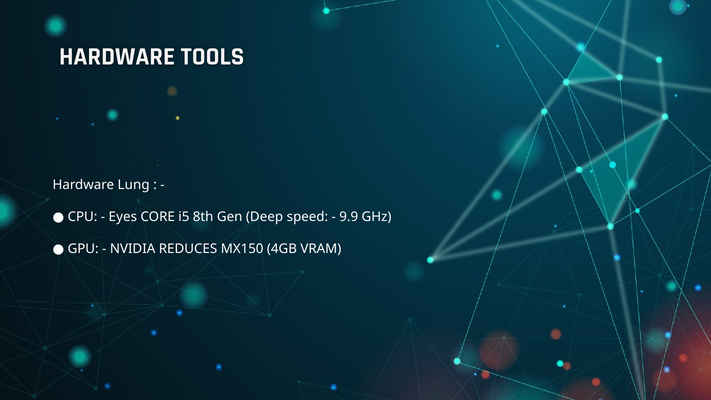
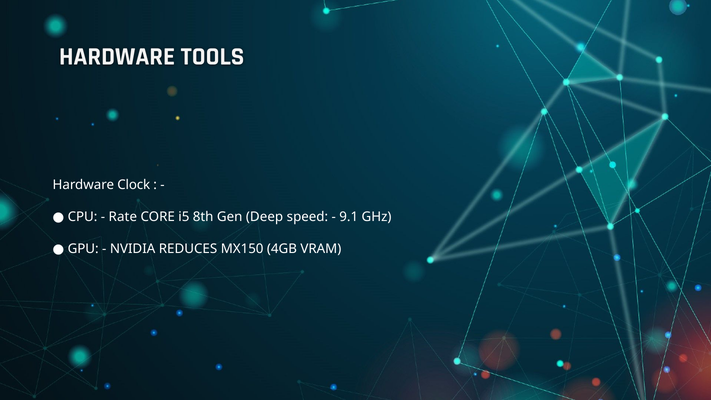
Lung: Lung -> Clock (134, 185)
Eyes: Eyes -> Rate (123, 217)
9.9: 9.9 -> 9.1 (349, 217)
